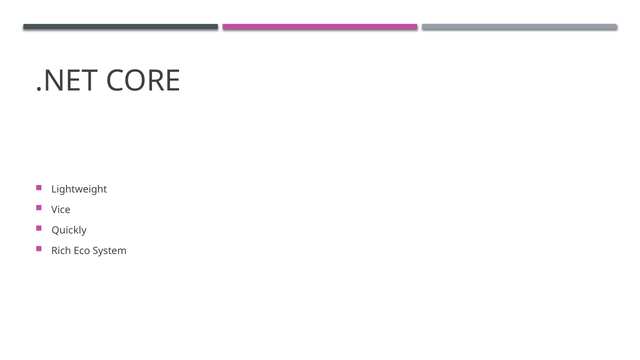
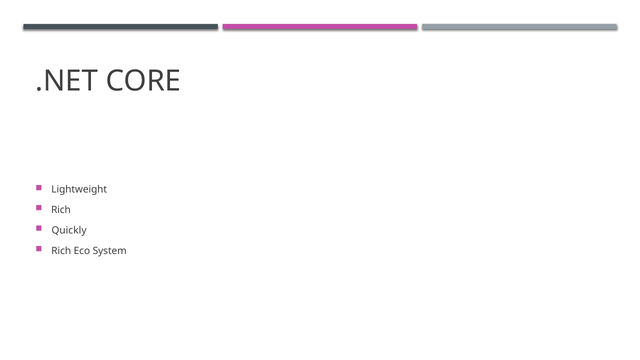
Vice: Vice -> Rich (61, 210)
